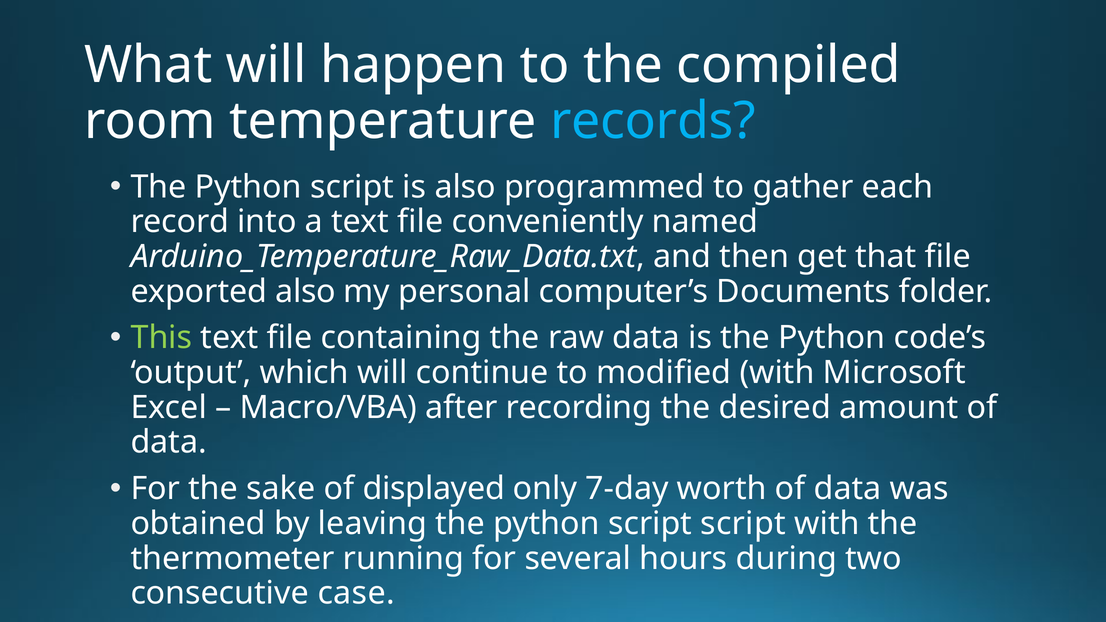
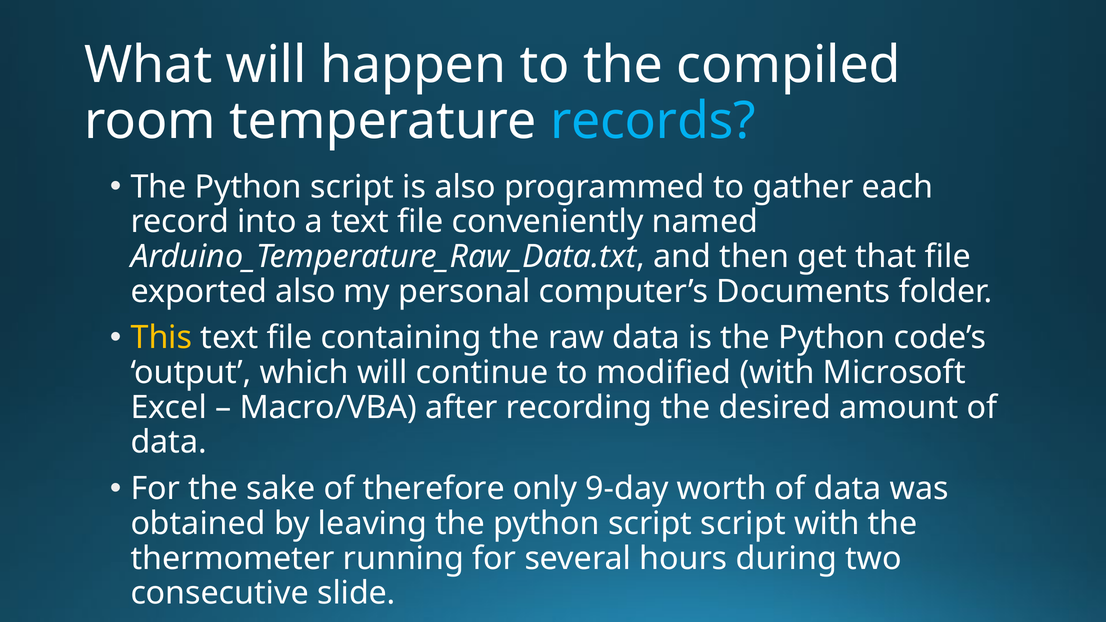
This colour: light green -> yellow (161, 338)
displayed: displayed -> therefore (434, 489)
7-day: 7-day -> 9-day (627, 489)
case: case -> slide (356, 593)
